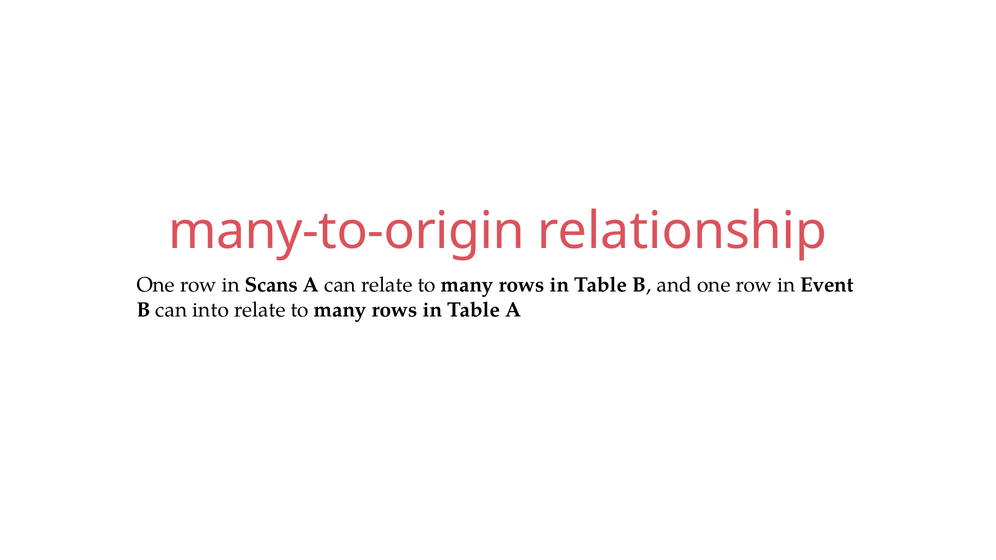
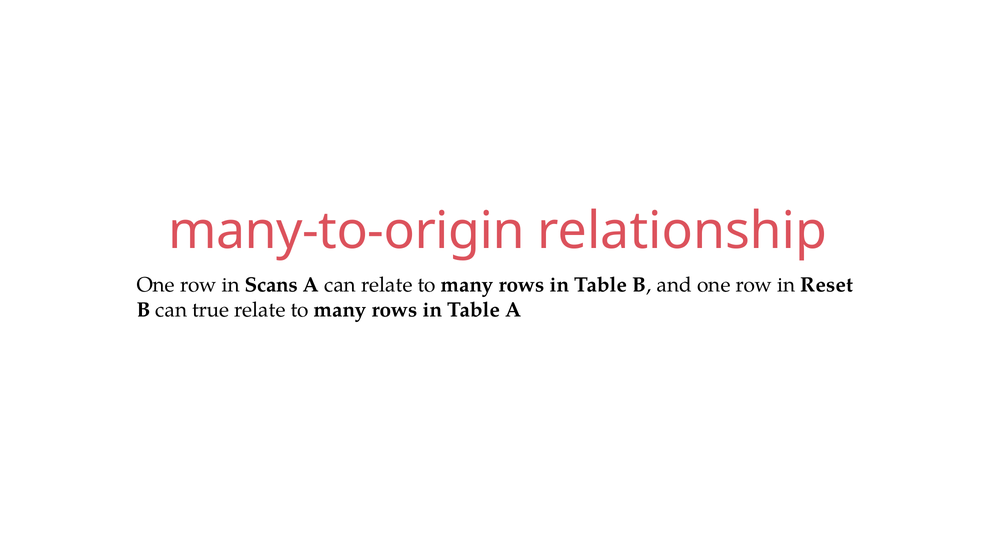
Event: Event -> Reset (827, 285)
into: into -> true (211, 310)
